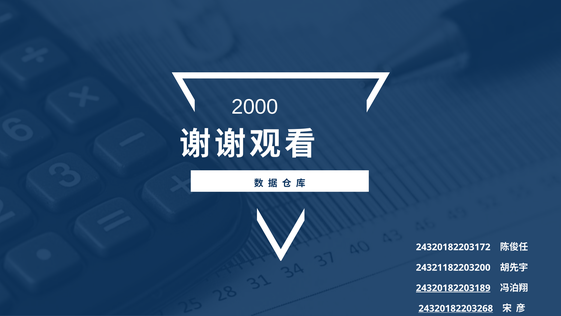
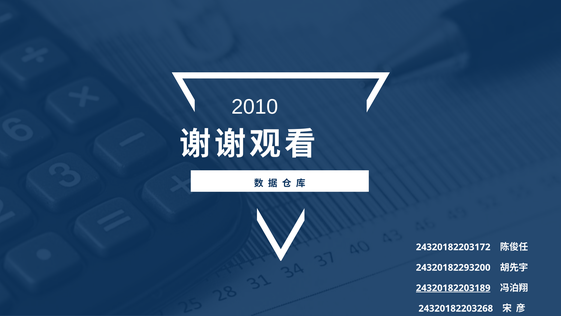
2000: 2000 -> 2010 (255, 107)
24321182203200: 24321182203200 -> 24320182293200 (453, 267)
24320182203268 underline: present -> none (456, 308)
